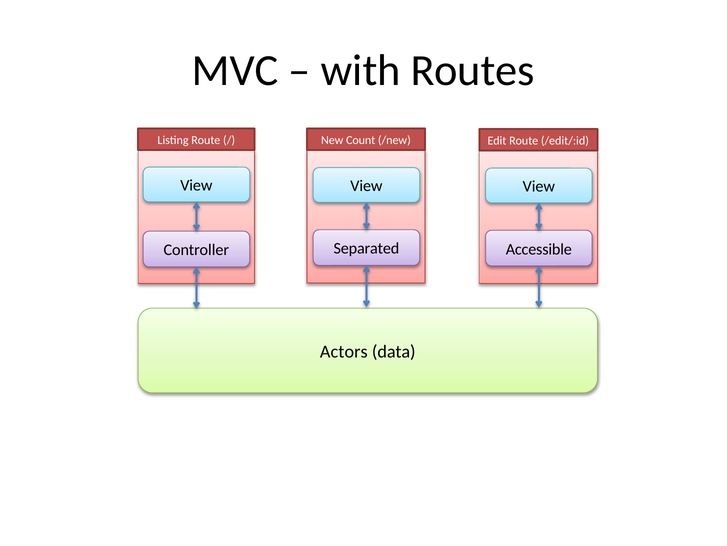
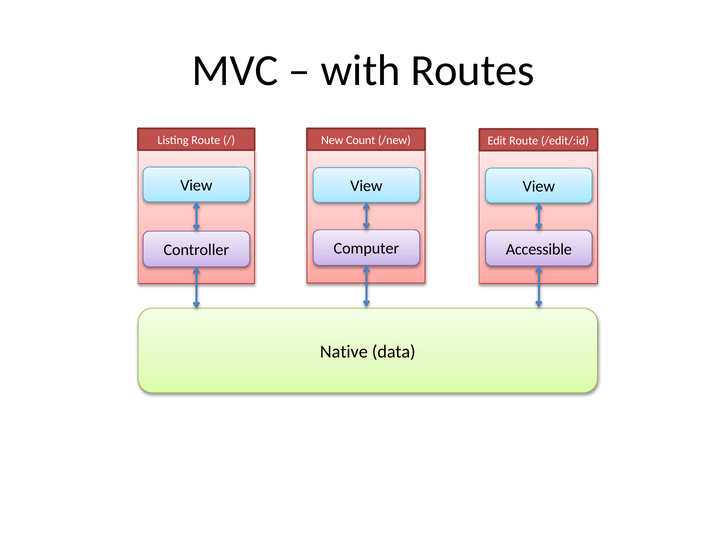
Separated: Separated -> Computer (366, 248)
Actors: Actors -> Native (344, 351)
